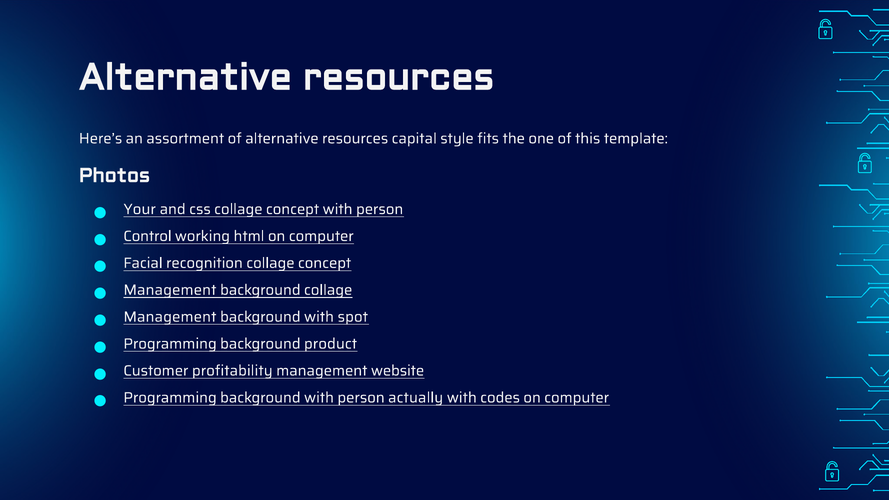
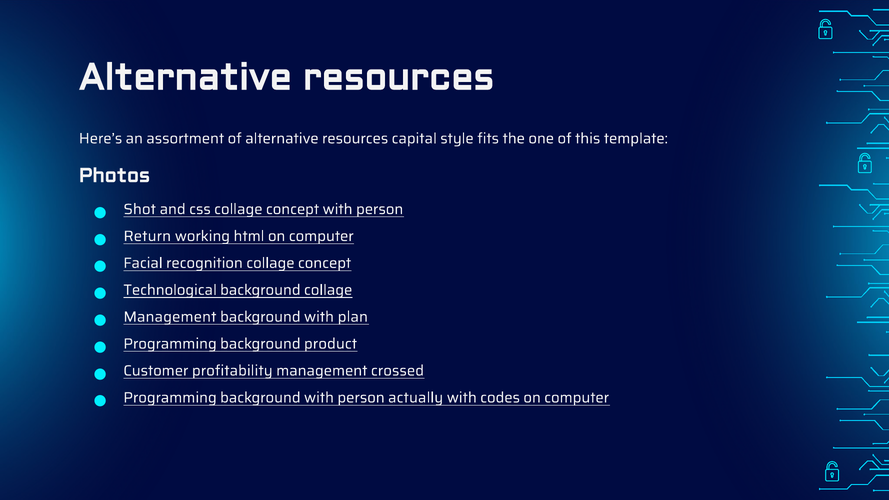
Your: Your -> Shot (140, 209)
Control: Control -> Return (147, 236)
Management: Management -> Technological (170, 290)
spot: spot -> plan (353, 317)
website: website -> crossed (397, 371)
